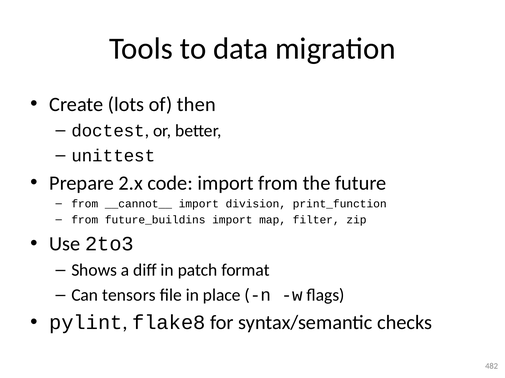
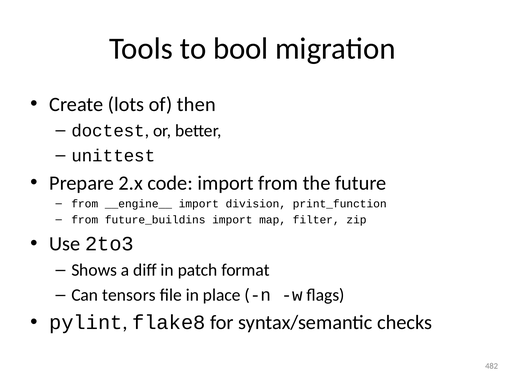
data: data -> bool (241, 49)
__cannot__: __cannot__ -> __engine__ (138, 204)
